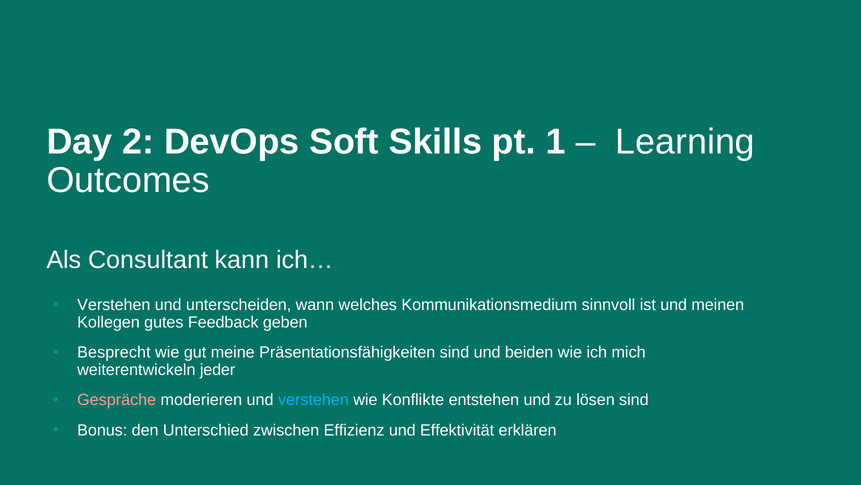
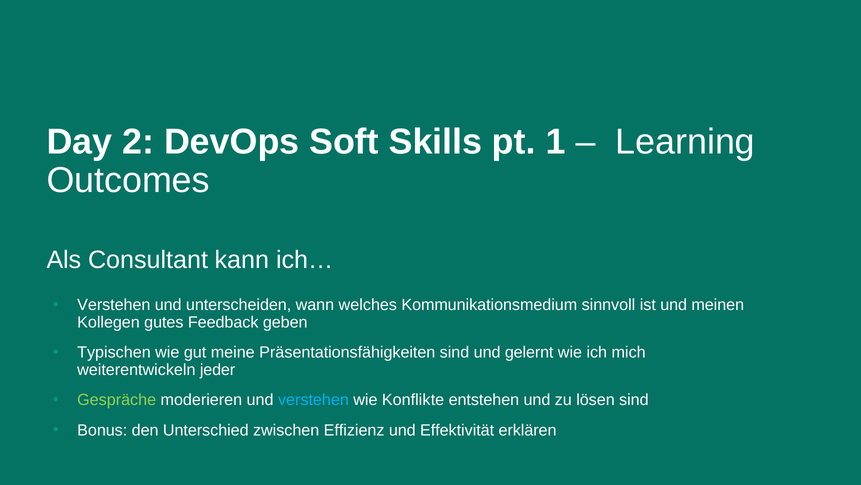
Besprecht: Besprecht -> Typischen (114, 352)
beiden: beiden -> gelernt (529, 352)
Gespräche colour: pink -> light green (117, 400)
